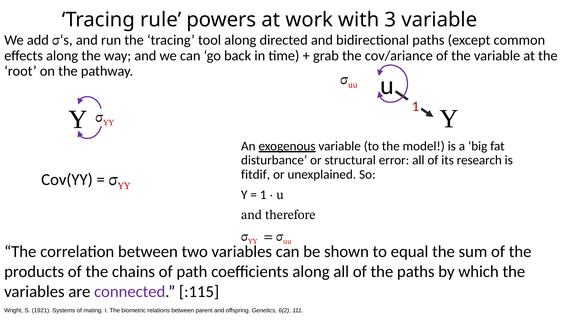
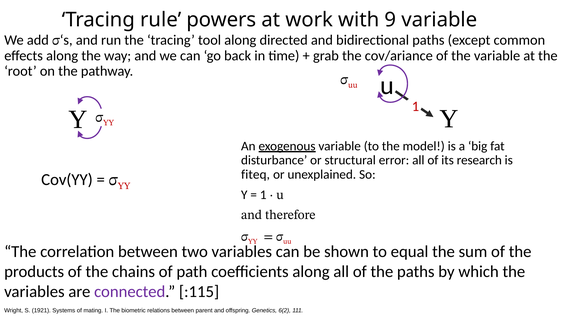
3: 3 -> 9 (390, 20)
fitdif: fitdif -> fiteq (256, 174)
